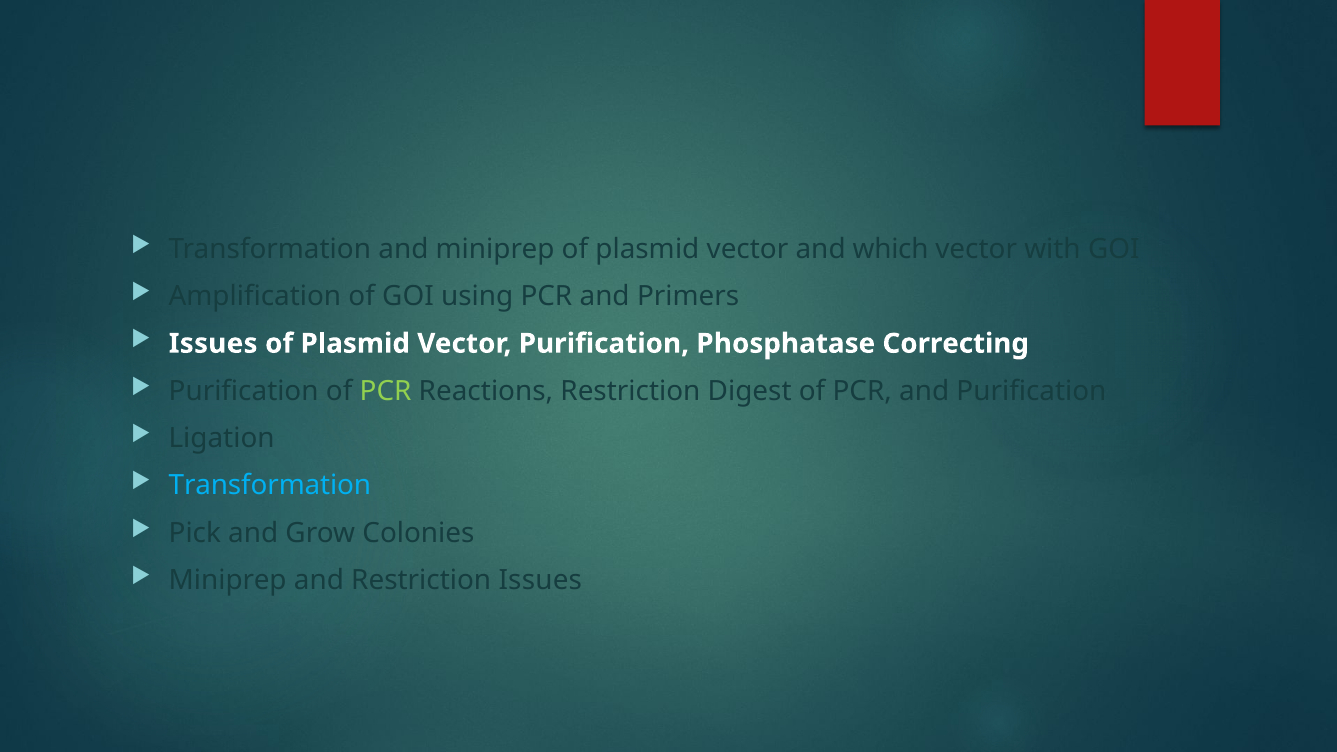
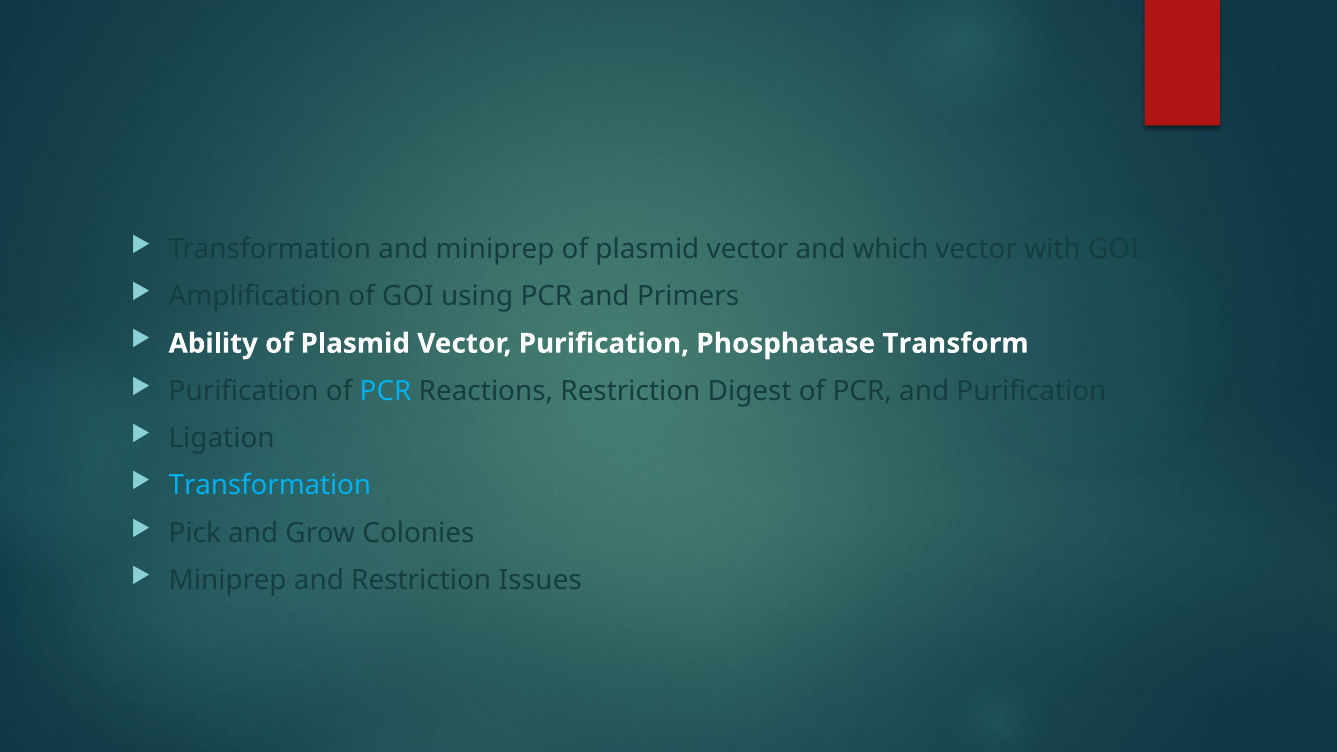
Issues: Issues -> Ability (213, 344)
Correcting: Correcting -> Transform (956, 344)
PCR colour: light green -> light blue (386, 391)
